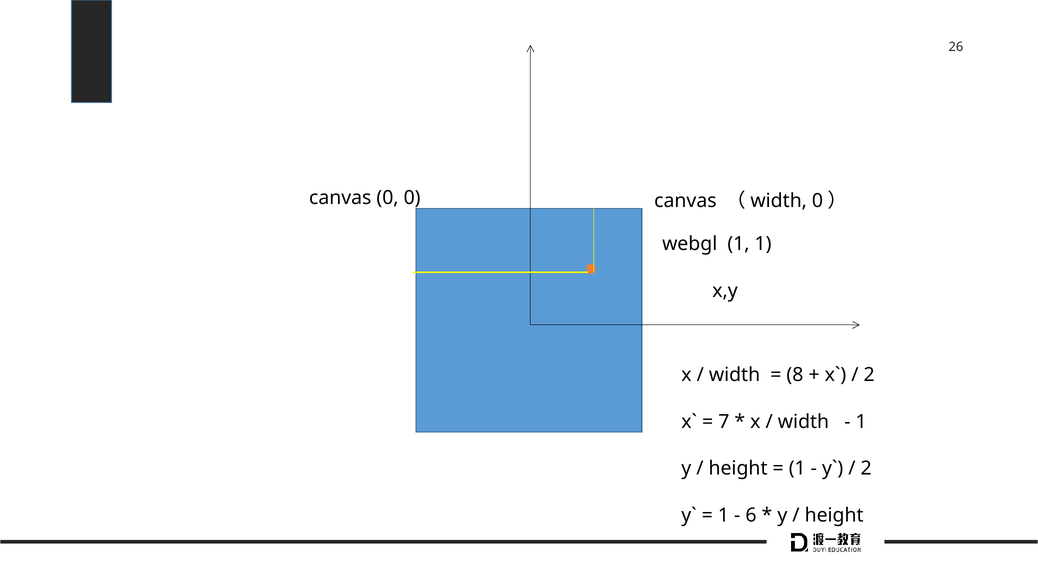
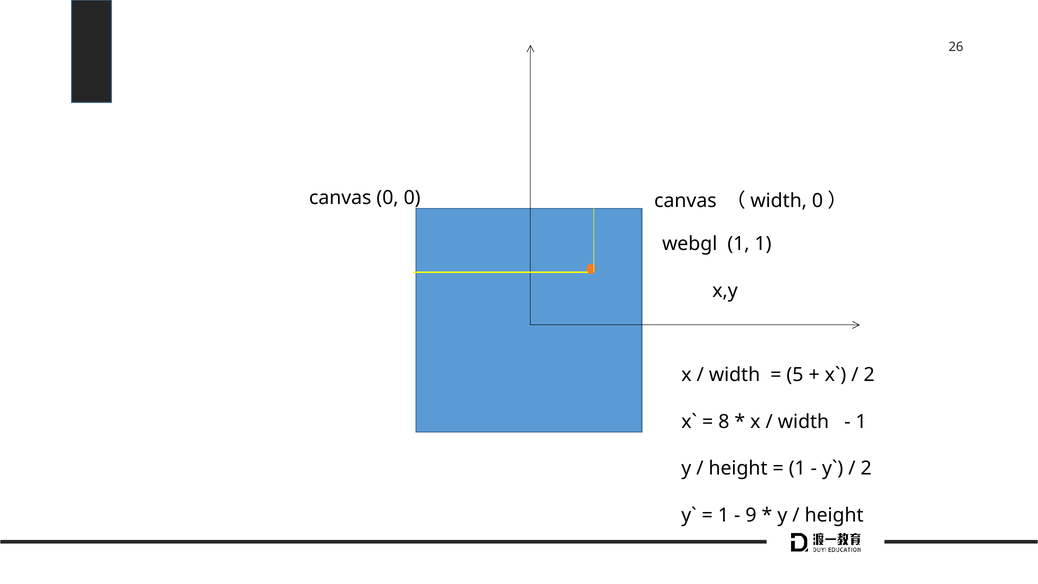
8: 8 -> 5 (795, 375)
7: 7 -> 8 (724, 422)
6: 6 -> 9 (751, 515)
